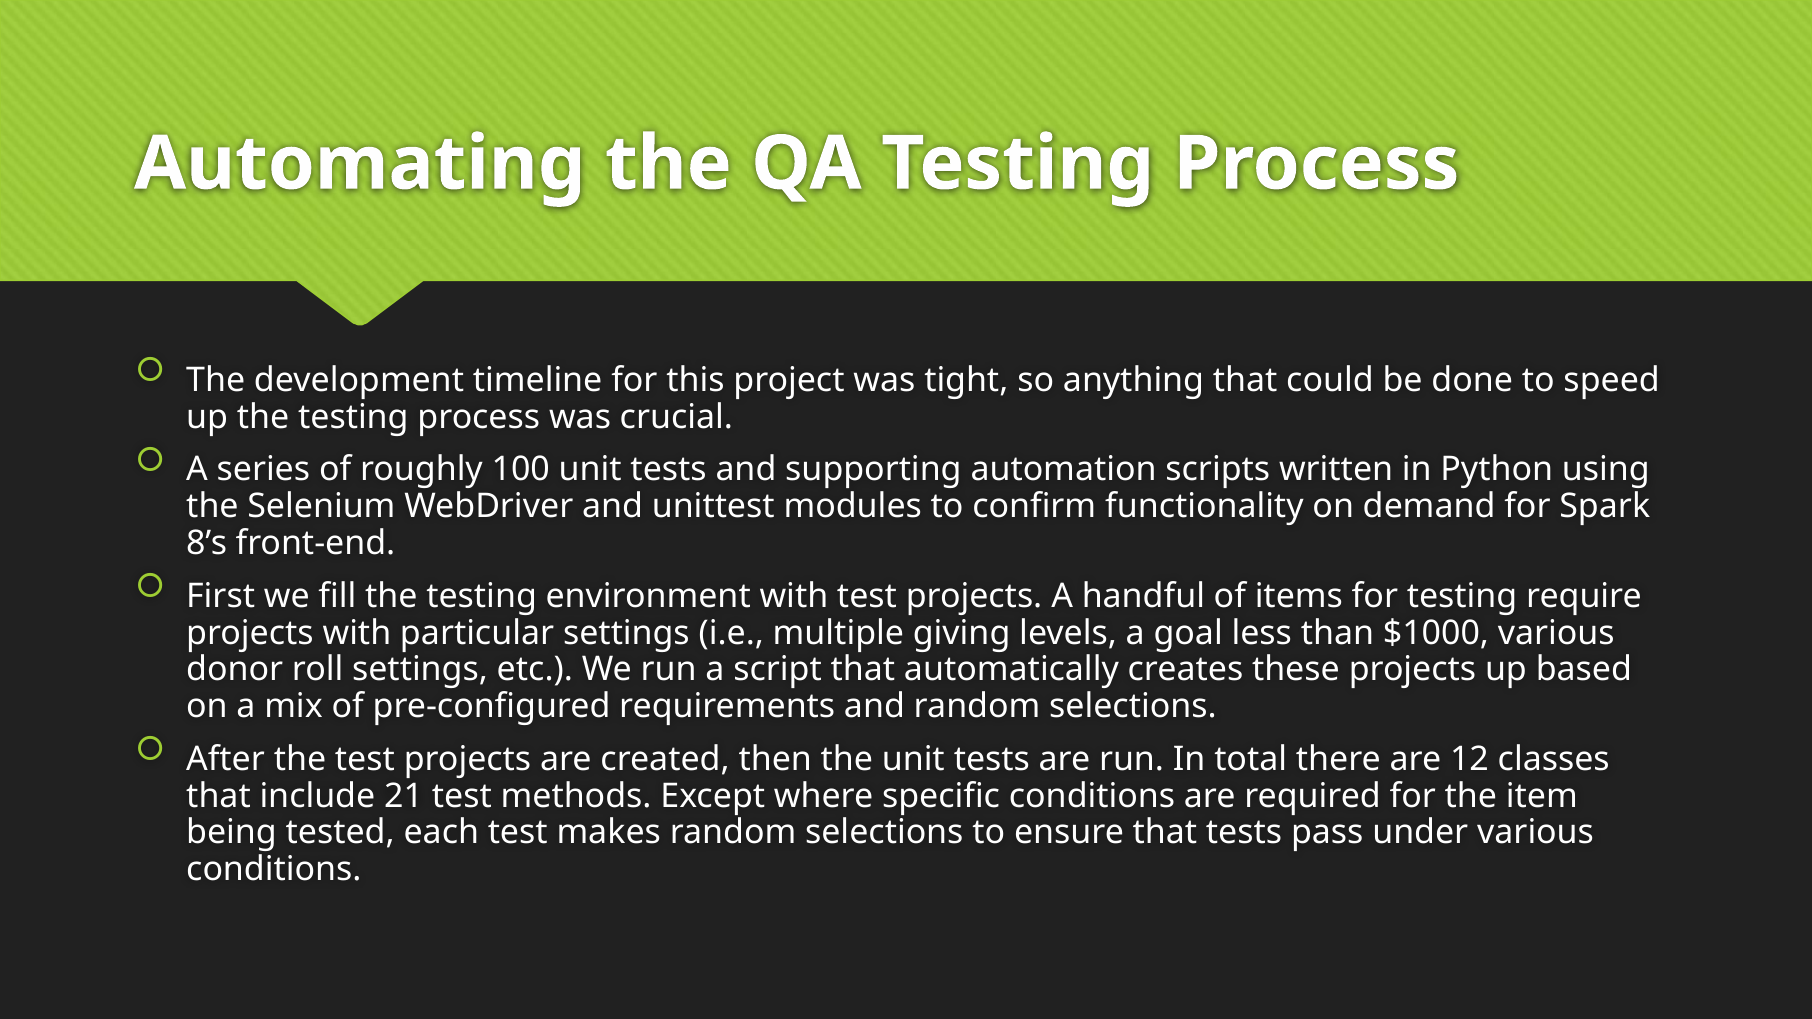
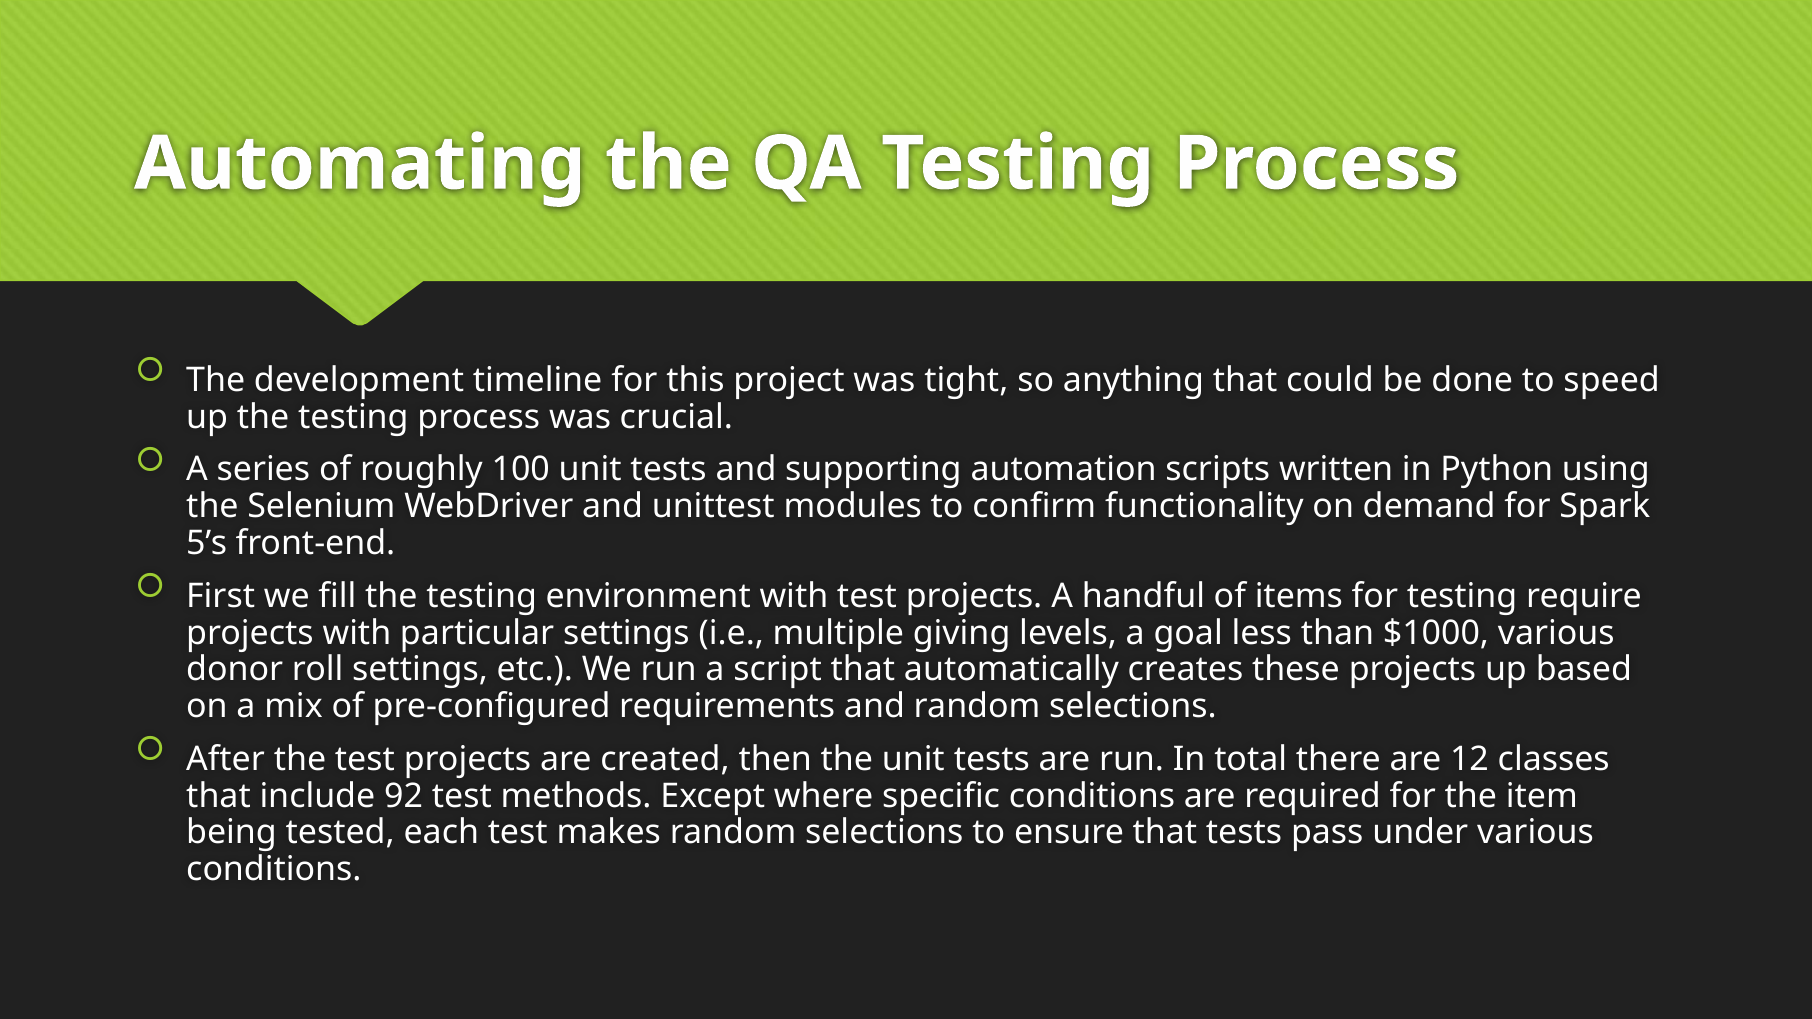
8’s: 8’s -> 5’s (207, 543)
21: 21 -> 92 (404, 796)
